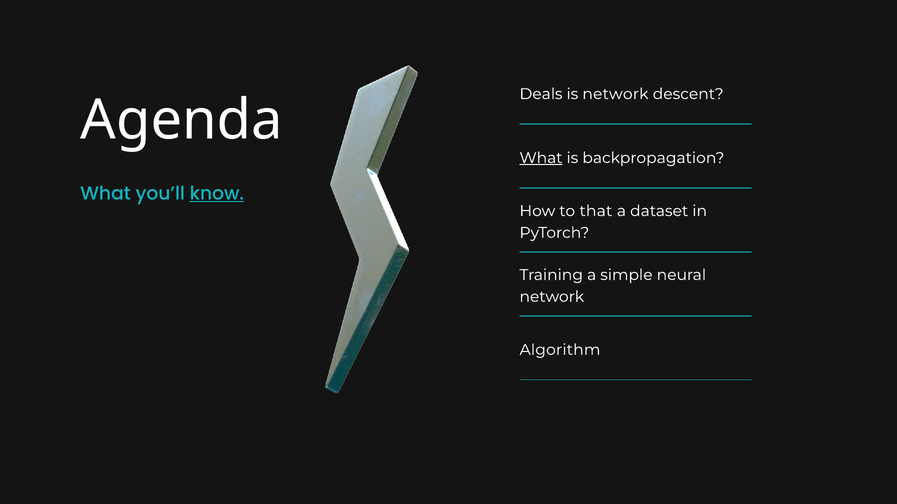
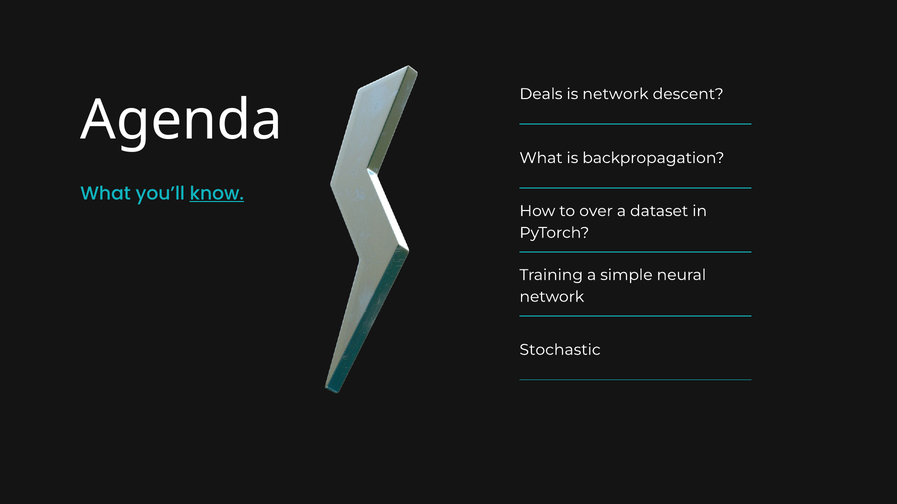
What underline: present -> none (541, 158)
that: that -> over (596, 211)
Algorithm: Algorithm -> Stochastic (560, 350)
